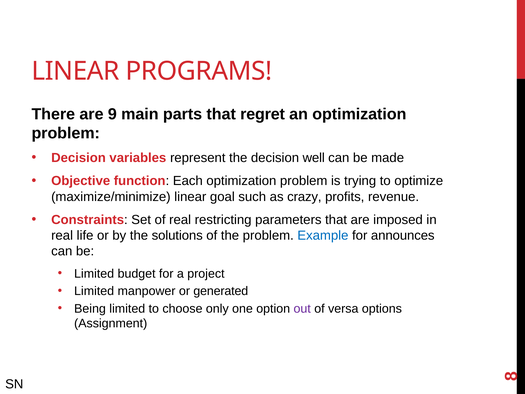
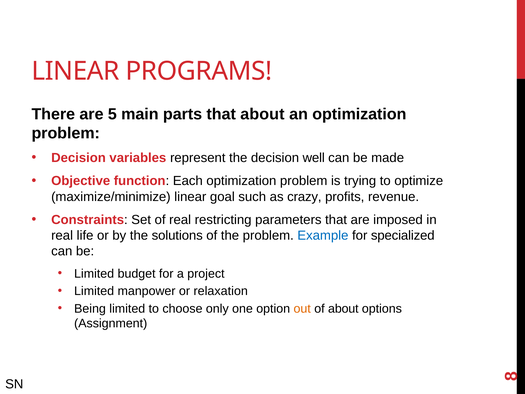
9: 9 -> 5 (112, 114)
that regret: regret -> about (262, 114)
announces: announces -> specialized (403, 235)
generated: generated -> relaxation (221, 291)
out colour: purple -> orange (302, 308)
of versa: versa -> about (343, 308)
